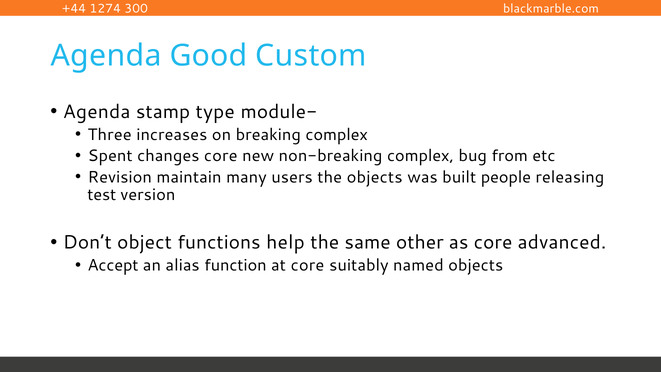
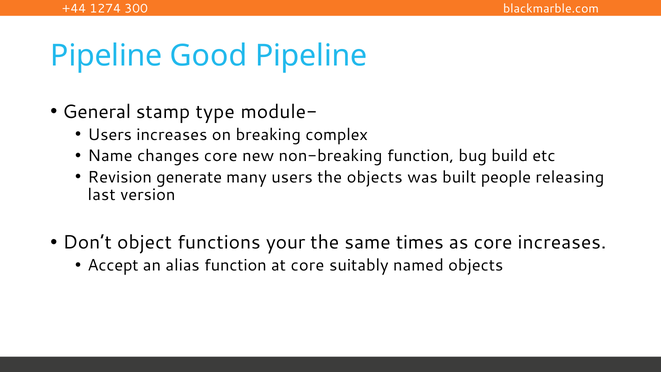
Agenda: Agenda -> Pipeline (106, 56)
Good Custom: Custom -> Pipeline (311, 56)
Agenda: Agenda -> General (97, 112)
Three: Three -> Users (110, 135)
Spent: Spent -> Name (110, 156)
non-breaking complex: complex -> function (421, 156)
from: from -> build (510, 156)
maintain: maintain -> generate (189, 177)
test: test -> last (102, 195)
help: help -> your (286, 242)
other: other -> times (420, 242)
core advanced: advanced -> increases (562, 242)
